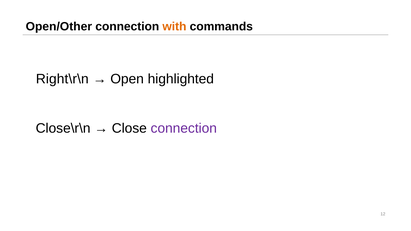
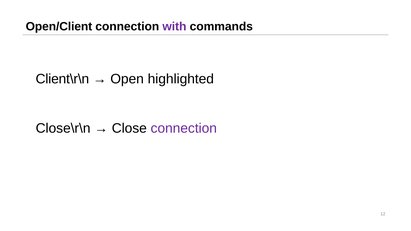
Open/Other: Open/Other -> Open/Client (59, 27)
with colour: orange -> purple (174, 27)
Right\r\n: Right\r\n -> Client\r\n (62, 79)
